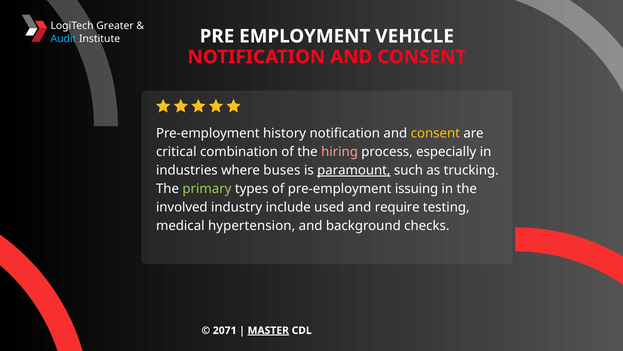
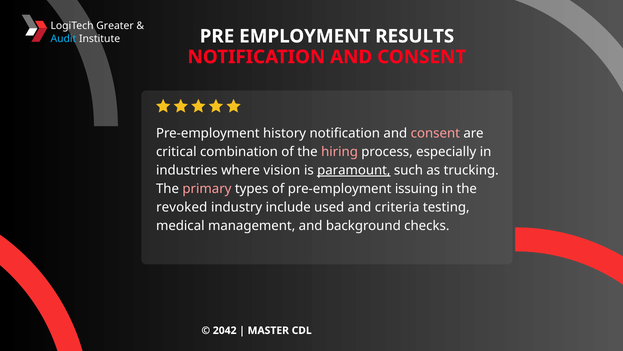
VEHICLE: VEHICLE -> RESULTS (415, 36)
consent colour: yellow -> pink (435, 133)
buses: buses -> vision (282, 170)
primary colour: light green -> pink (207, 189)
involved: involved -> revoked (182, 207)
require: require -> criteria (397, 207)
hypertension: hypertension -> management (252, 226)
2071: 2071 -> 2042 (225, 330)
MASTER underline: present -> none (268, 330)
